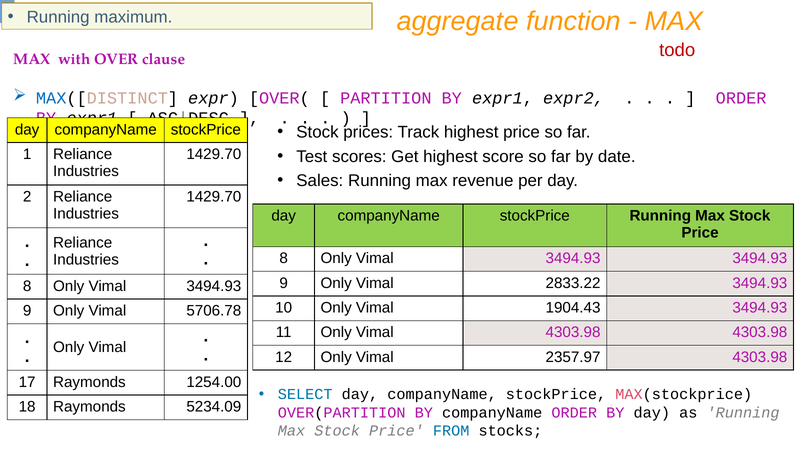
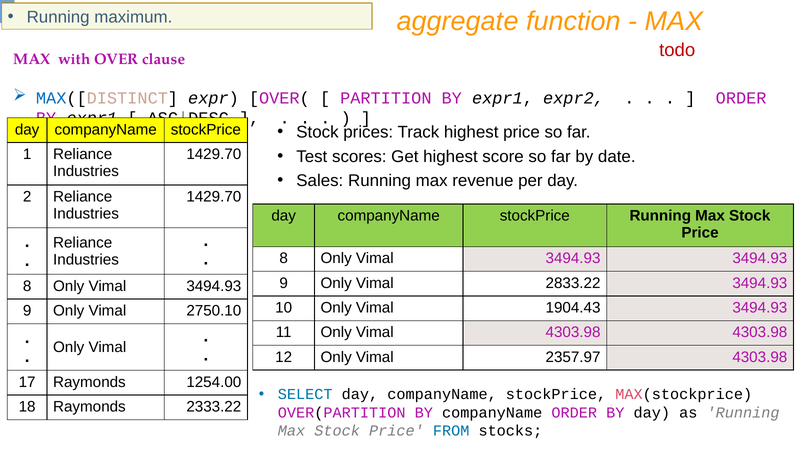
5706.78: 5706.78 -> 2750.10 (214, 311)
5234.09: 5234.09 -> 2333.22 (214, 407)
